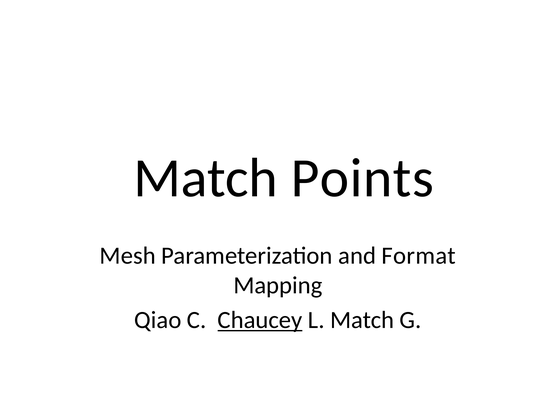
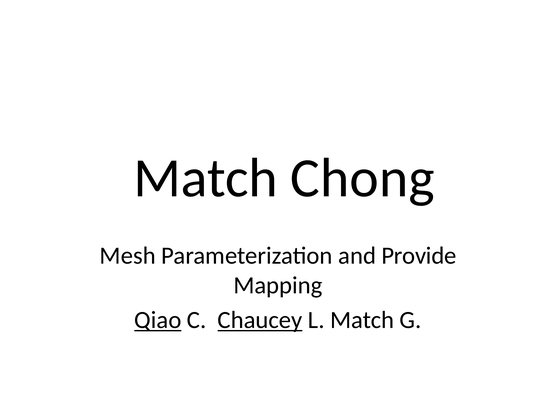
Points: Points -> Chong (362, 178)
Format: Format -> Provide (419, 256)
Qiao underline: none -> present (158, 320)
